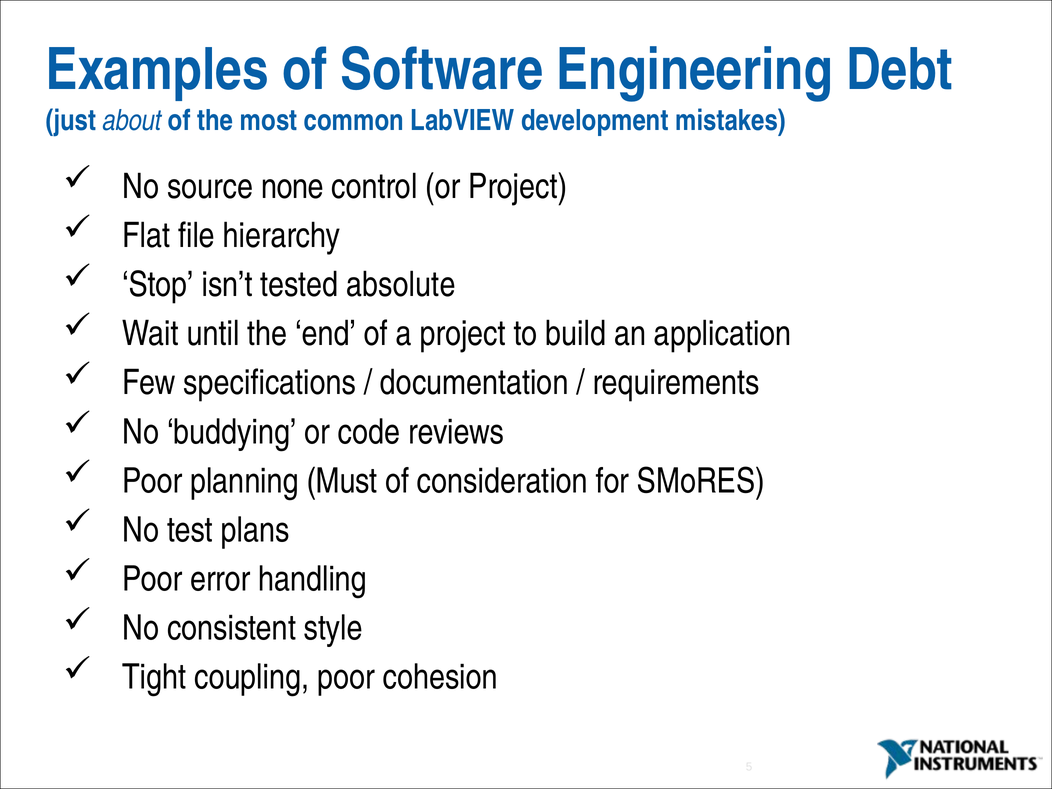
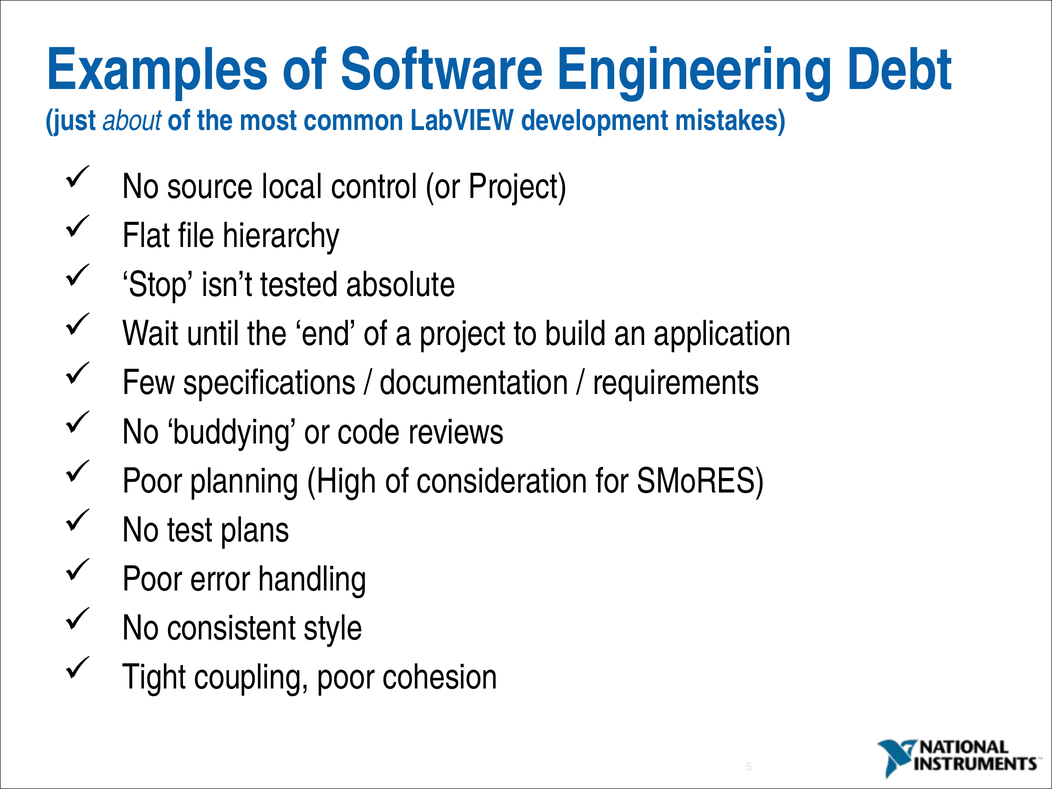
none: none -> local (292, 187)
Must: Must -> High (342, 481)
